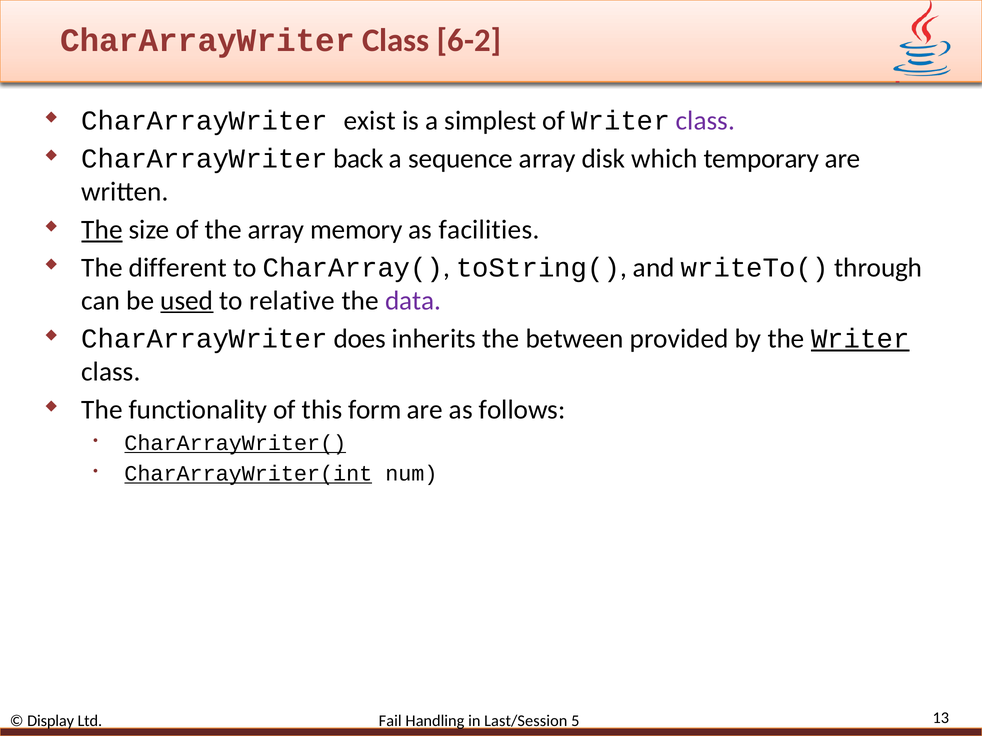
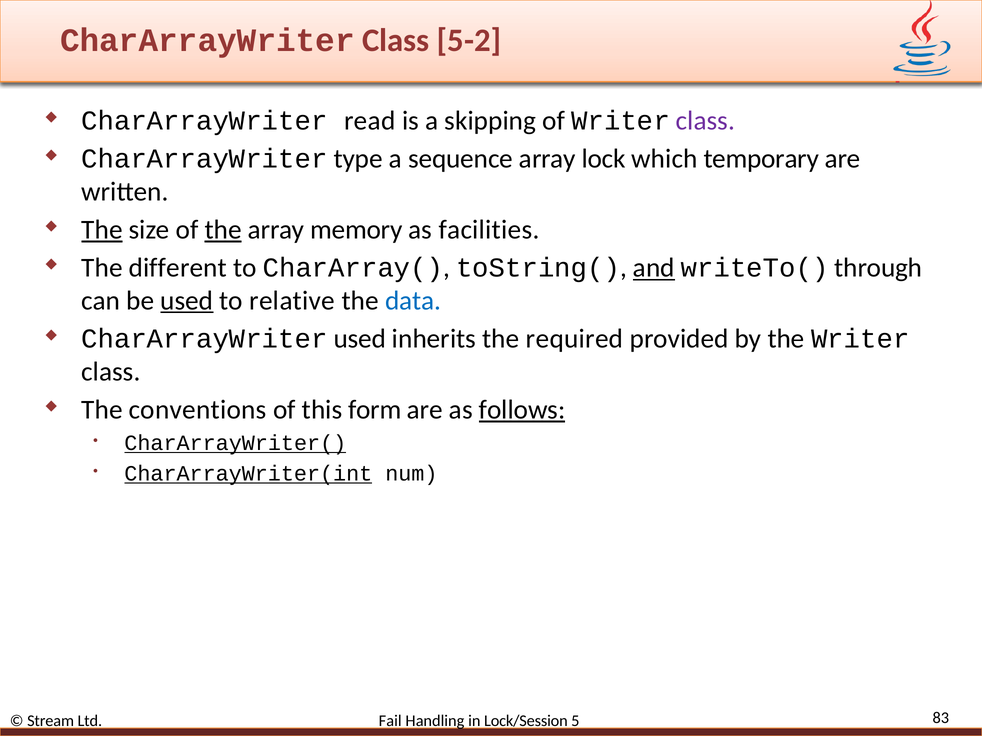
6-2: 6-2 -> 5-2 (469, 41)
exist: exist -> read (370, 121)
simplest: simplest -> skipping (490, 121)
back: back -> type (358, 159)
disk: disk -> lock (604, 159)
the underline: none -> present (223, 230)
and underline: none -> present (654, 268)
data colour: purple -> blue (413, 301)
CharArrayWriter does: does -> used (360, 339)
between: between -> required (575, 339)
Writer underline: present -> none (860, 339)
functionality: functionality -> conventions (198, 410)
follows underline: none -> present (522, 410)
Display: Display -> Stream (51, 721)
Last/Session: Last/Session -> Lock/Session (526, 721)
13: 13 -> 83 (941, 718)
